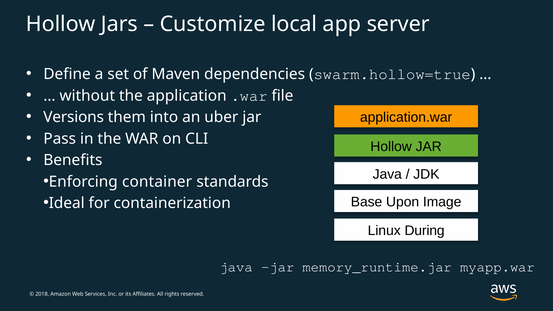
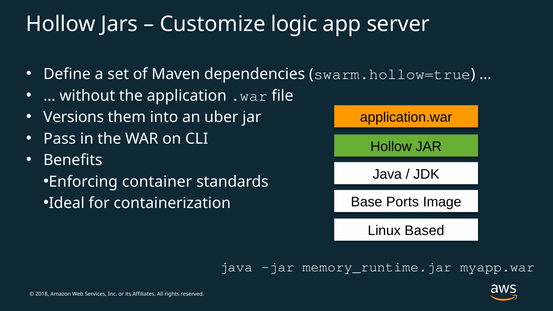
local: local -> logic (294, 24)
Upon: Upon -> Ports (403, 202)
During: During -> Based (424, 231)
